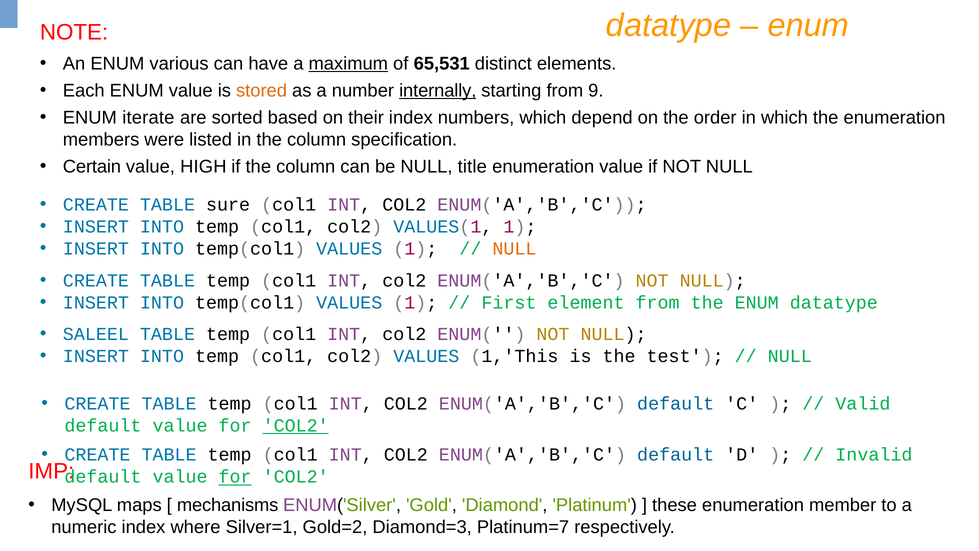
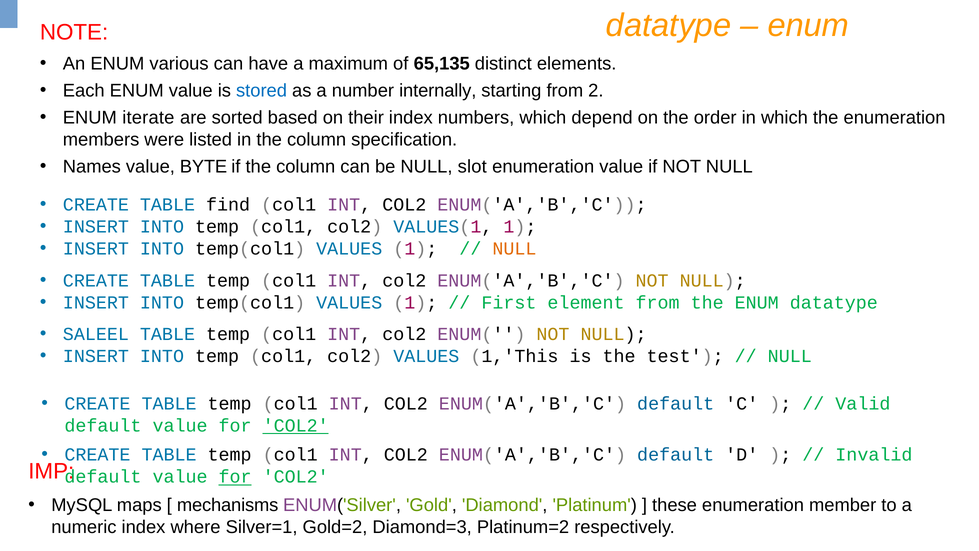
maximum underline: present -> none (348, 64)
65,531: 65,531 -> 65,135 (442, 64)
stored colour: orange -> blue (262, 91)
internally underline: present -> none (438, 91)
9: 9 -> 2 (596, 91)
Certain: Certain -> Names (92, 166)
HIGH: HIGH -> BYTE (204, 166)
title: title -> slot (472, 166)
sure: sure -> find (228, 205)
Platinum=7: Platinum=7 -> Platinum=2 (523, 527)
